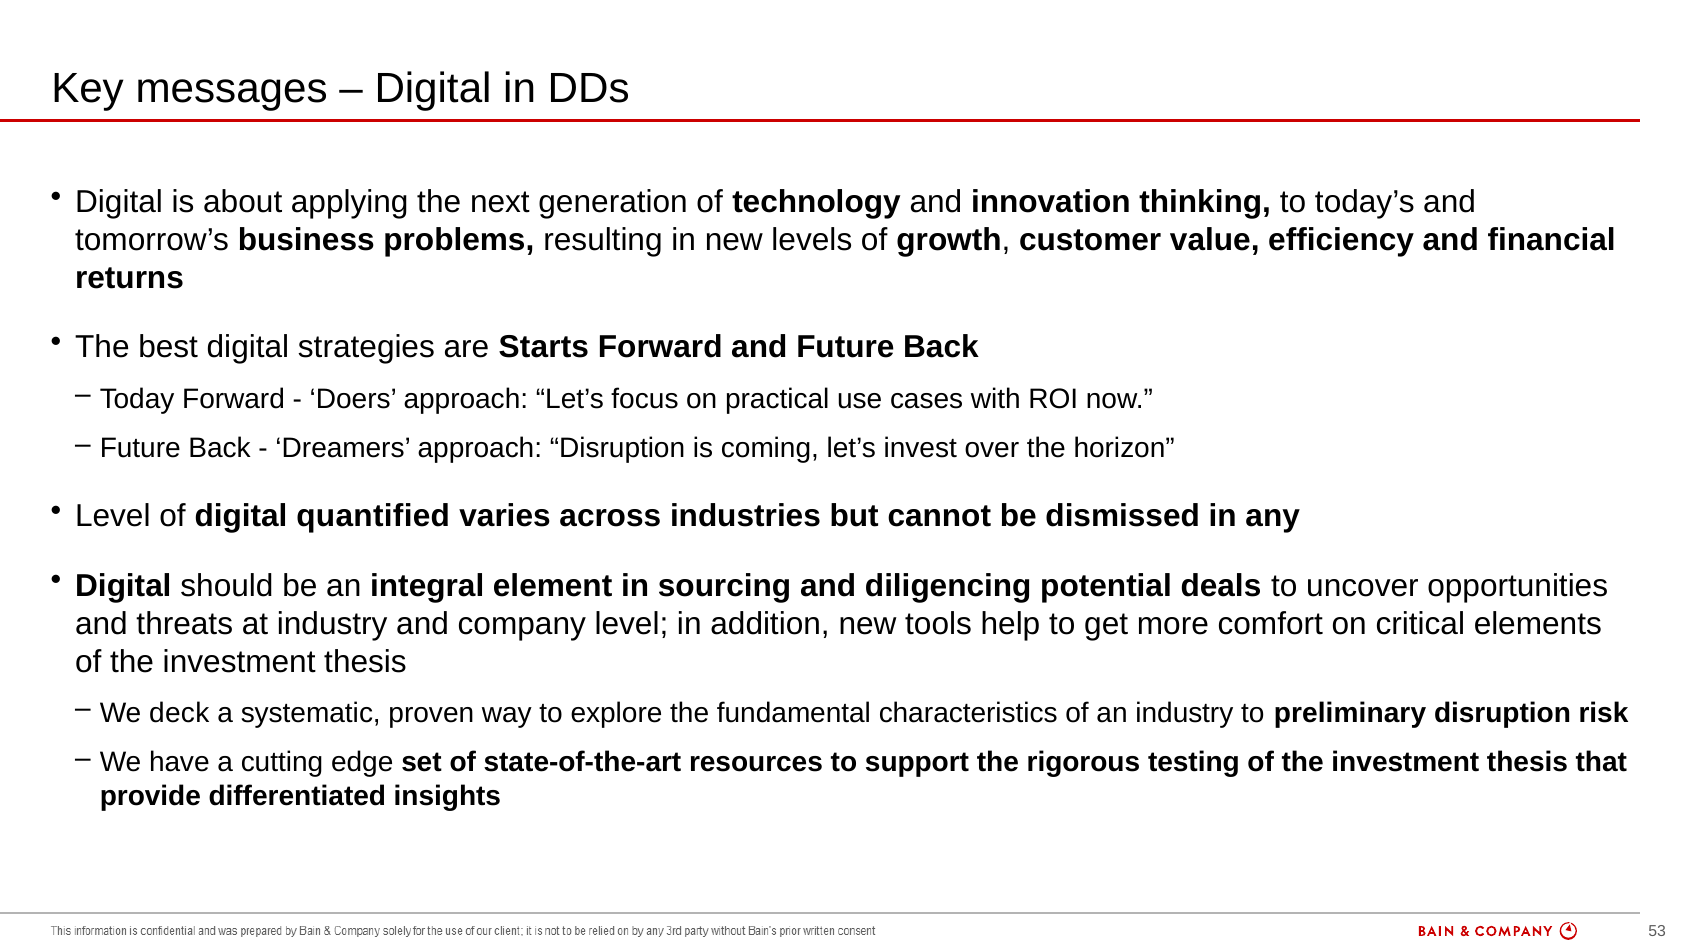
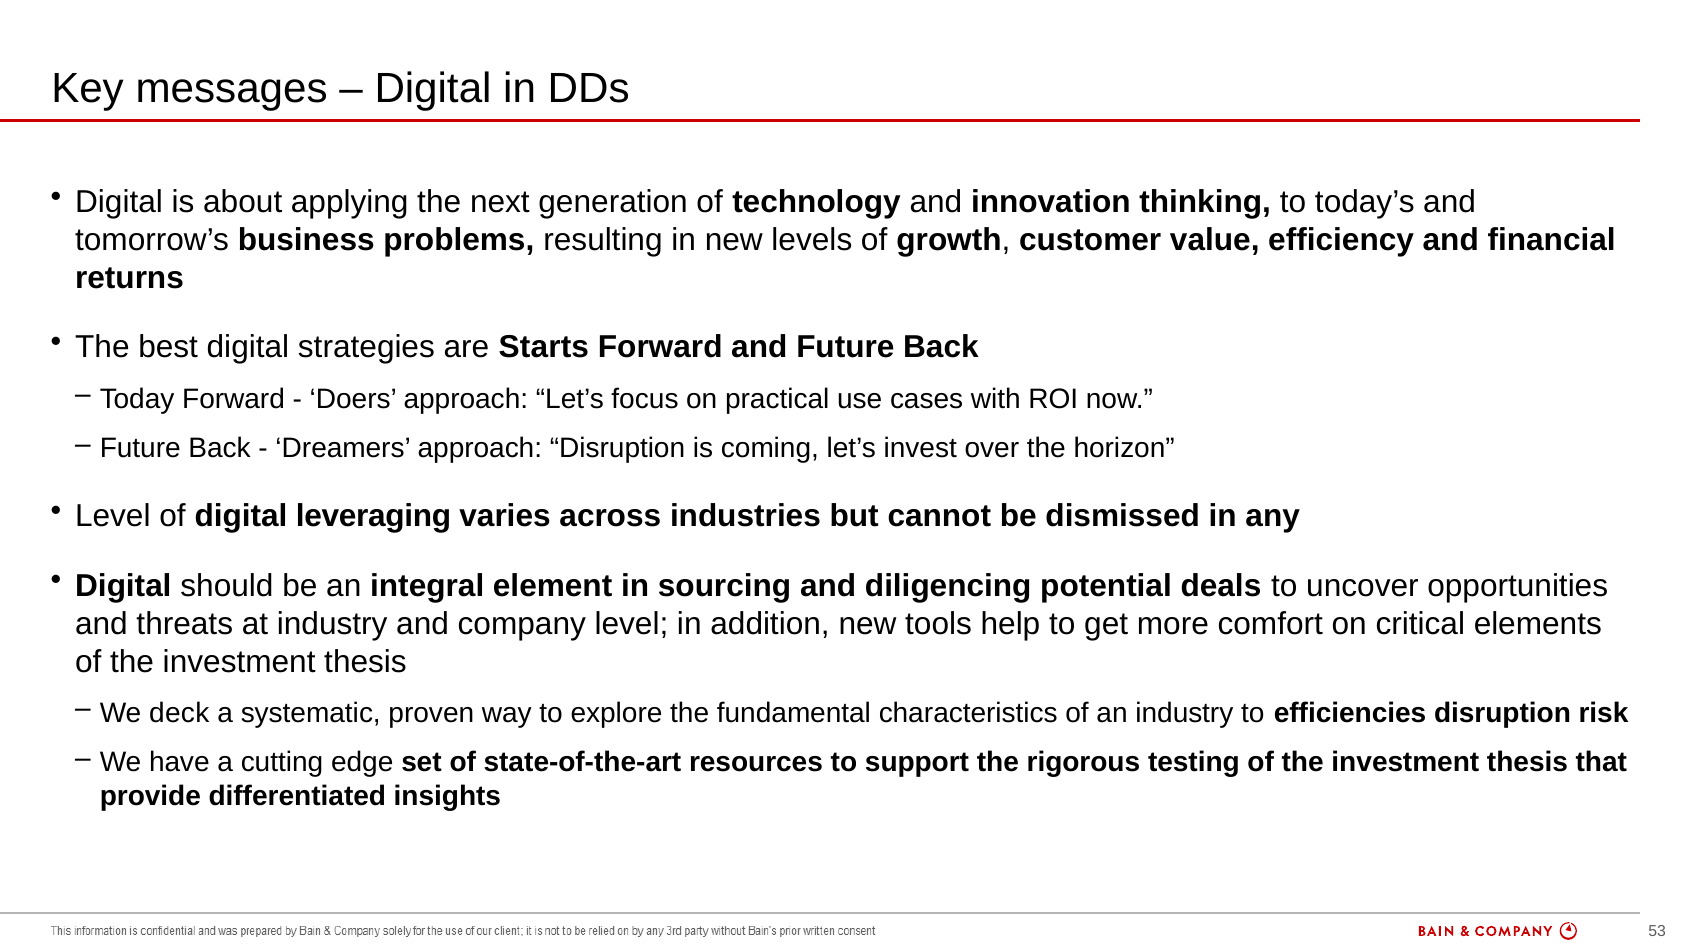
quantified: quantified -> leveraging (373, 516)
preliminary: preliminary -> efficiencies (1350, 713)
